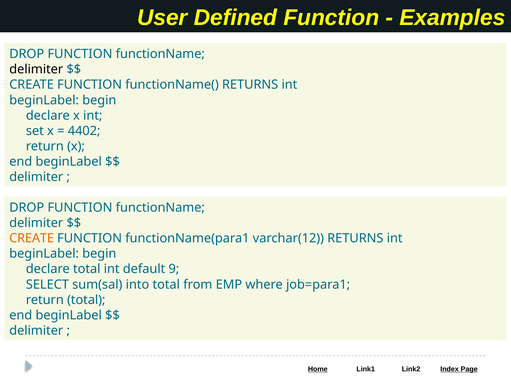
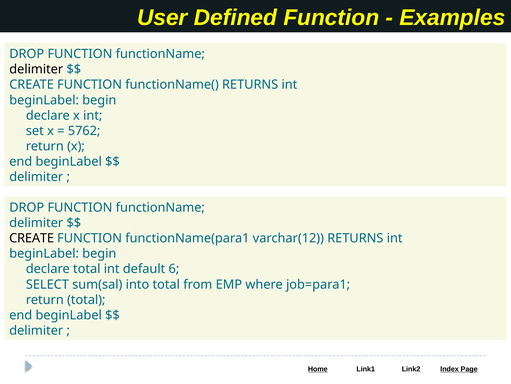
4402: 4402 -> 5762 (84, 131)
CREATE colour: orange -> black (32, 238)
9: 9 -> 6 (174, 269)
